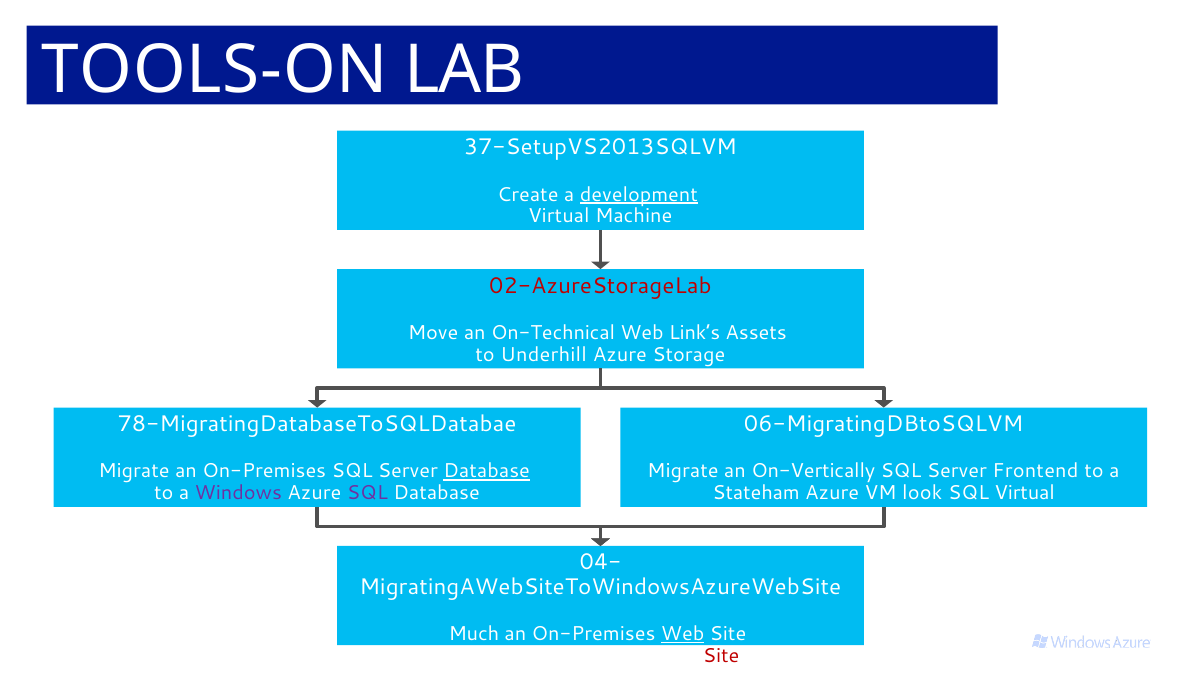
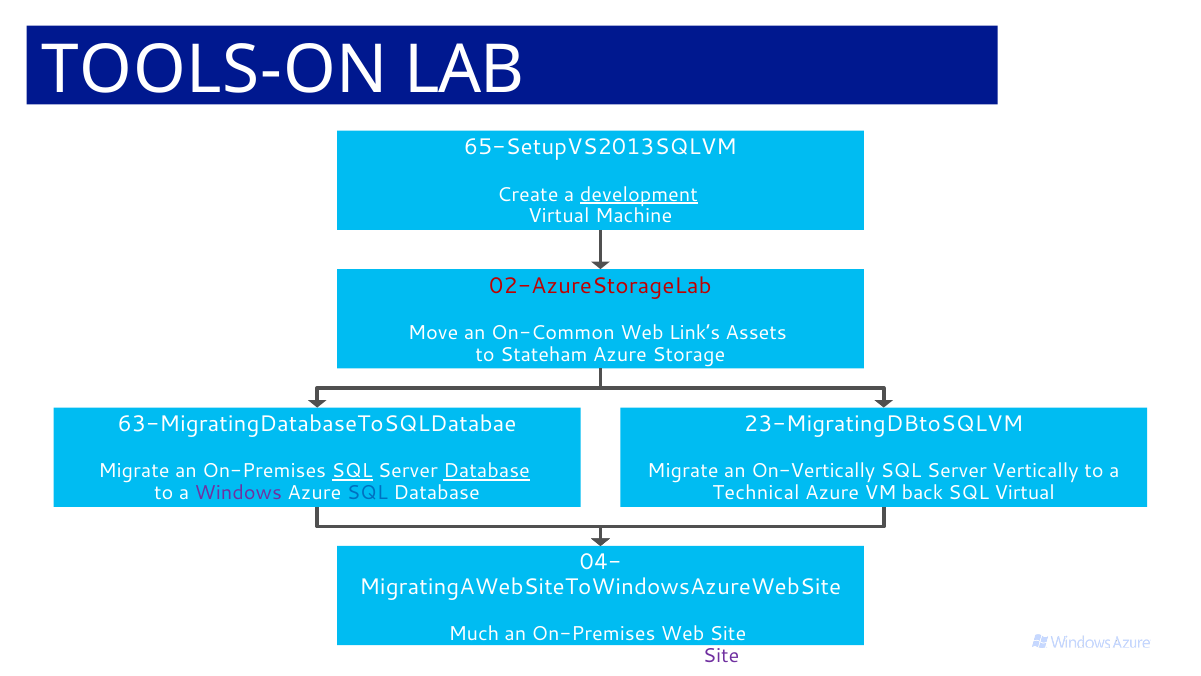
37-SetupVS2013SQLVM: 37-SetupVS2013SQLVM -> 65-SetupVS2013SQLVM (600, 147)
On-Technical: On-Technical -> On-Common (553, 333)
Underhill: Underhill -> Stateham (544, 354)
78-MigratingDatabaseToSQLDatabae: 78-MigratingDatabaseToSQLDatabae -> 63-MigratingDatabaseToSQLDatabae (317, 424)
06-MigratingDBtoSQLVM: 06-MigratingDBtoSQLVM -> 23-MigratingDBtoSQLVM (884, 424)
SQL underline: none -> present (352, 471)
Frontend: Frontend -> Vertically (1036, 471)
SQL colour: purple -> blue (367, 493)
Stateham: Stateham -> Technical (756, 493)
look: look -> back (922, 493)
Web underline: present -> none (683, 634)
Site colour: red -> purple (721, 656)
